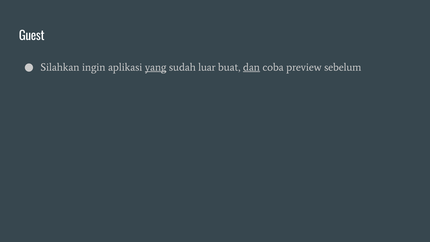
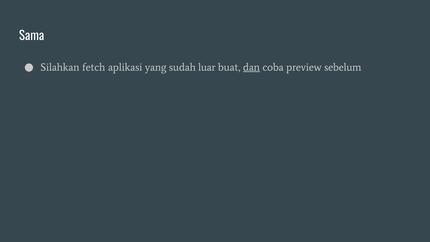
Guest: Guest -> Sama (32, 36)
ingin: ingin -> fetch (94, 67)
yang underline: present -> none (156, 67)
